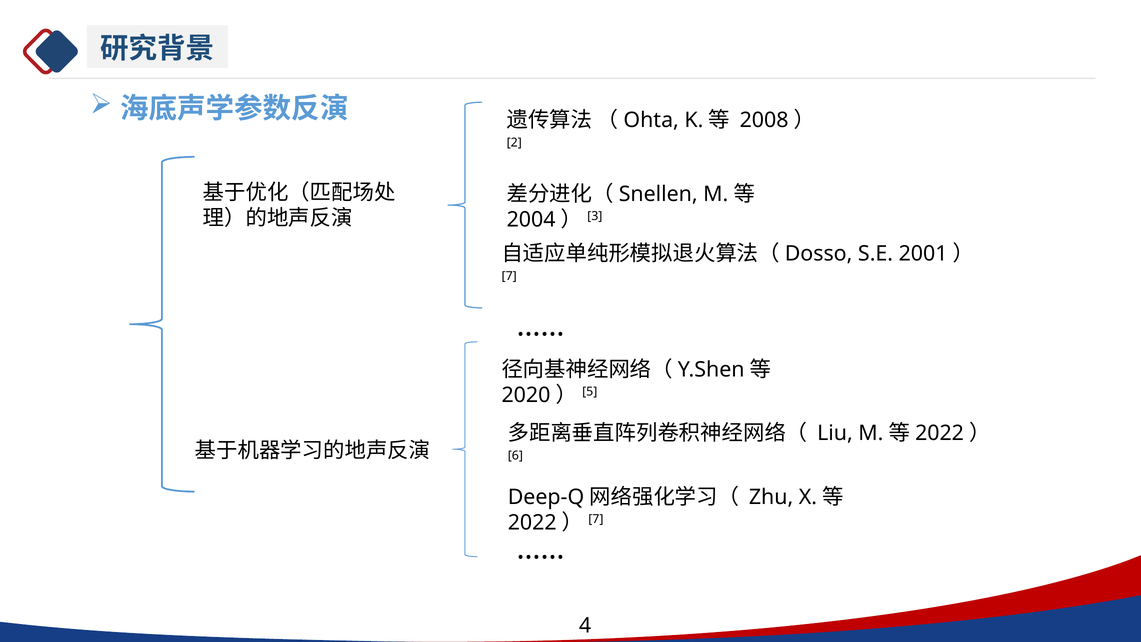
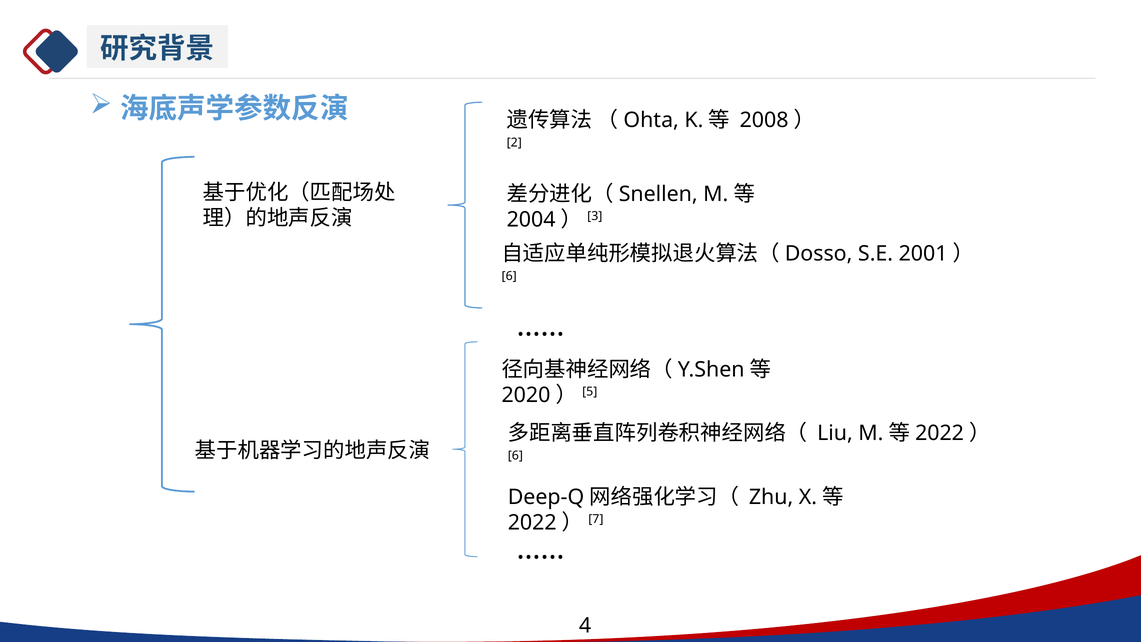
7: 7 -> 6 (509, 276)
